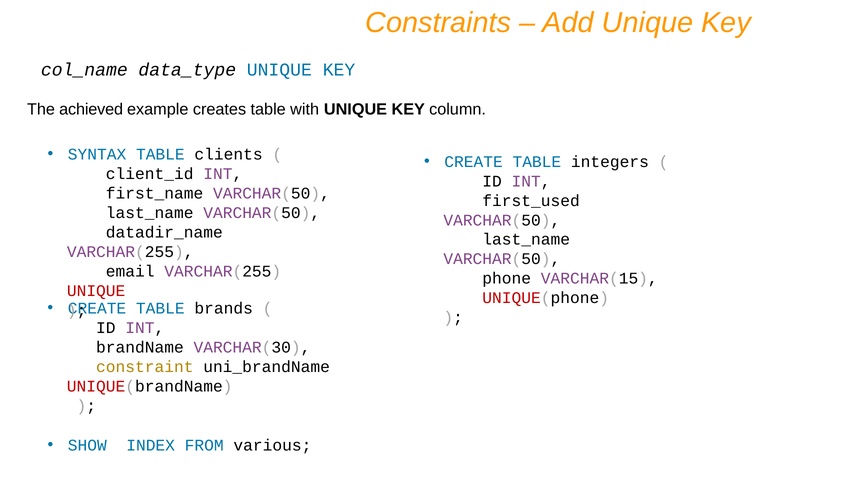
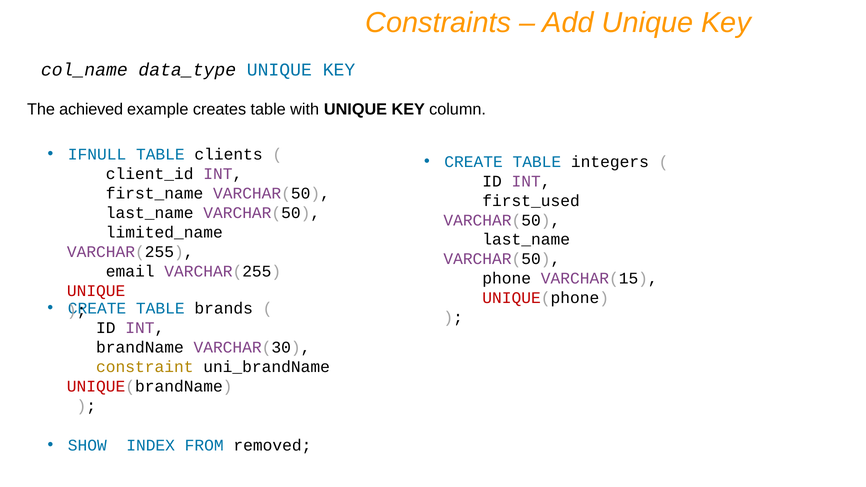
SYNTAX: SYNTAX -> IFNULL (97, 154)
datadir_name: datadir_name -> limited_name (164, 232)
various: various -> removed (272, 446)
